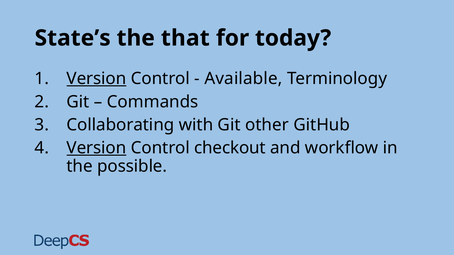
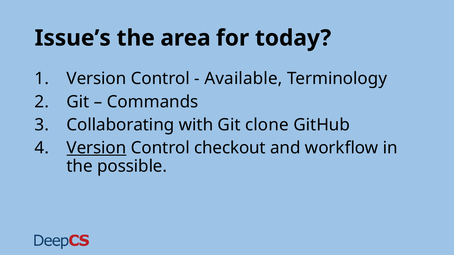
State’s: State’s -> Issue’s (73, 38)
that: that -> area (186, 38)
Version underline: present -> none (96, 79)
other: other -> clone (267, 125)
